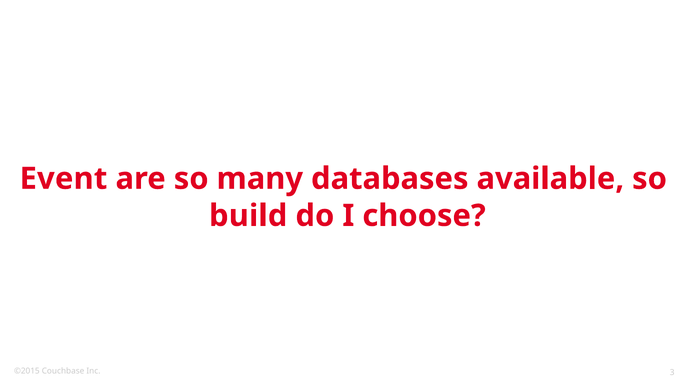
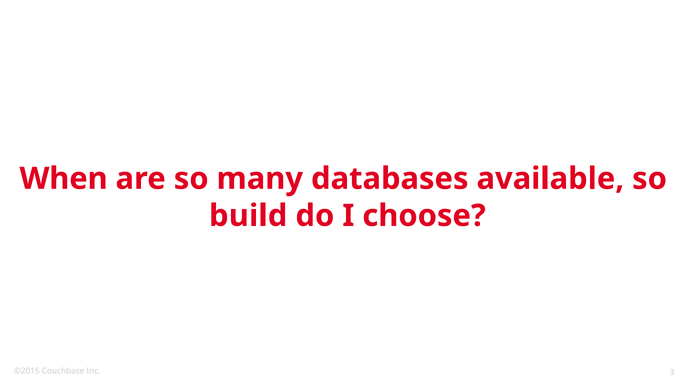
Event: Event -> When (64, 179)
